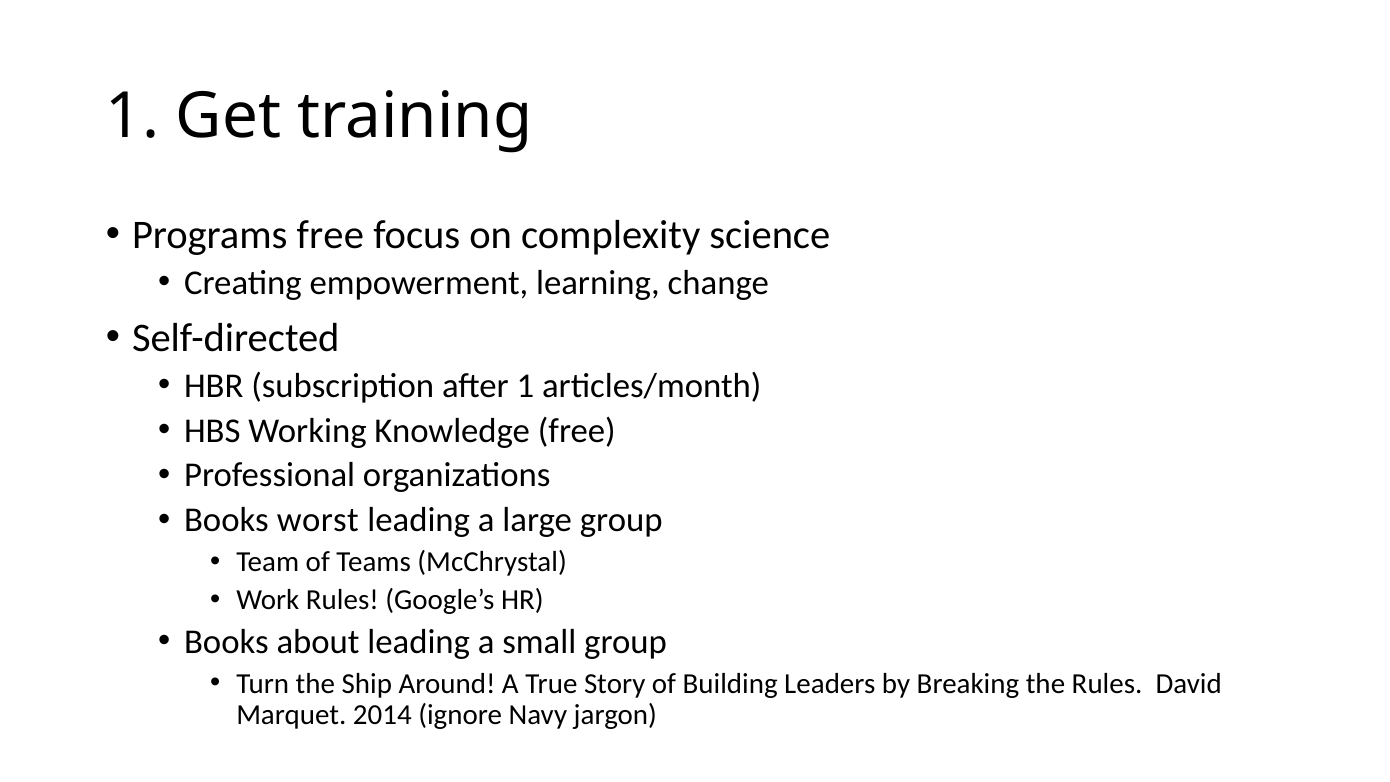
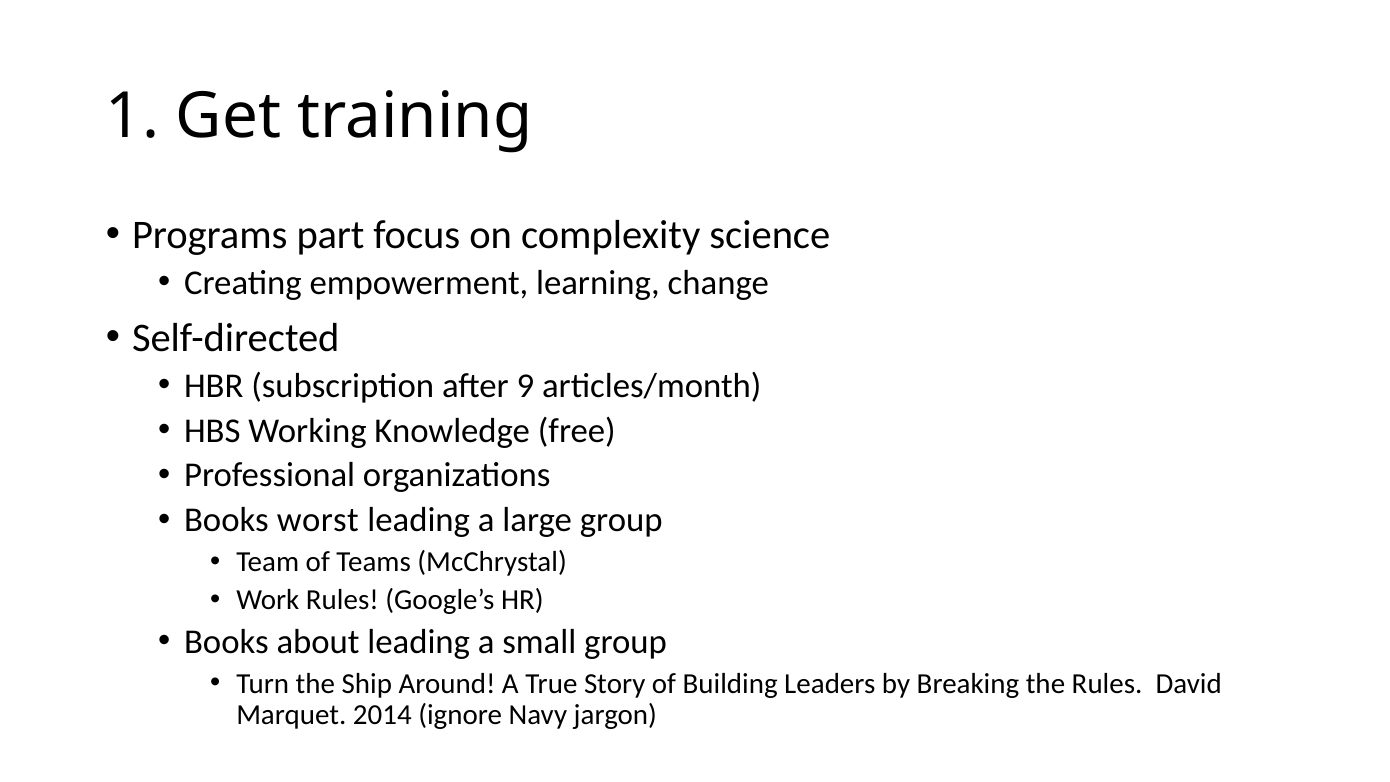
Programs free: free -> part (331, 235)
after 1: 1 -> 9 (525, 386)
